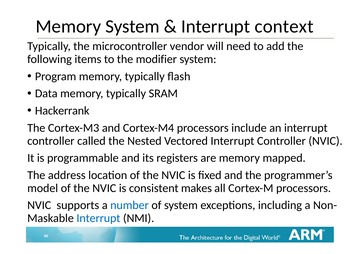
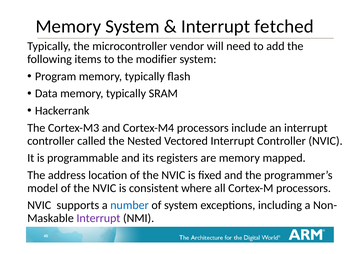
context: context -> fetched (284, 27)
makes: makes -> where (196, 188)
Interrupt colour: blue -> purple (98, 219)
